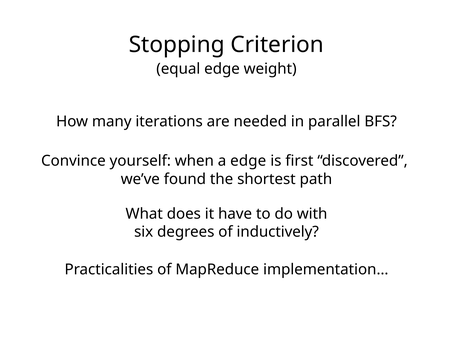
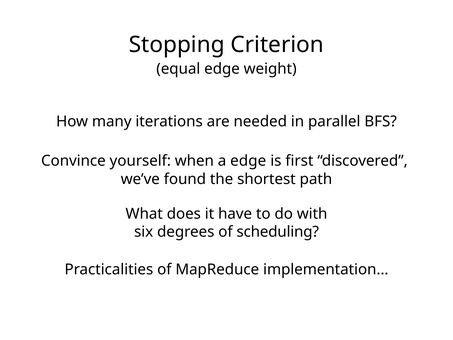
inductively: inductively -> scheduling (278, 232)
